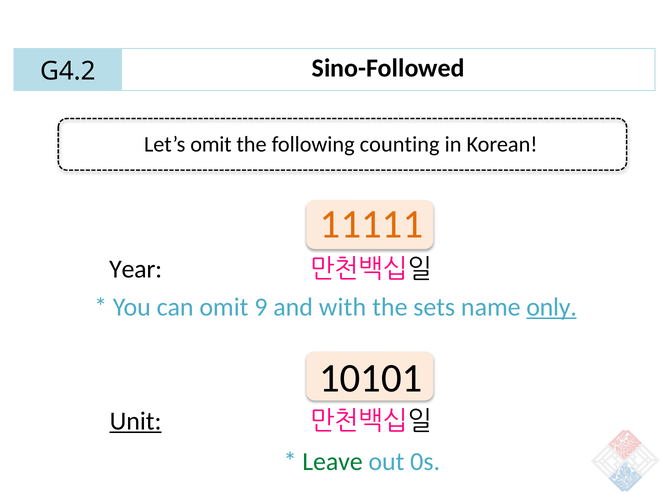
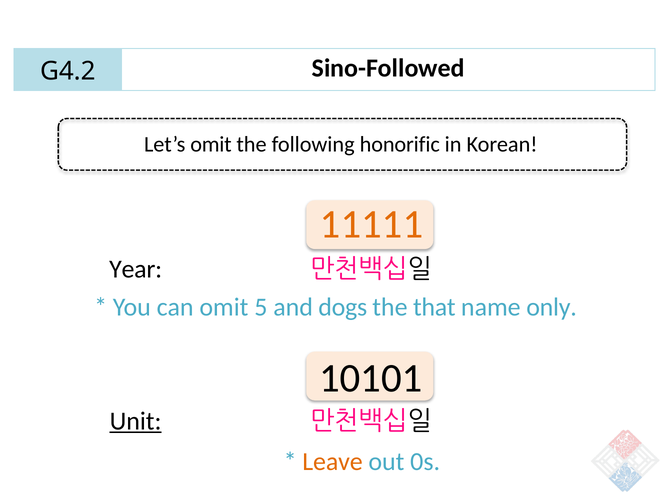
counting: counting -> honorific (400, 144)
9: 9 -> 5 (261, 307)
with: with -> dogs (343, 307)
sets: sets -> that (434, 307)
only underline: present -> none (552, 307)
Leave colour: green -> orange (333, 462)
